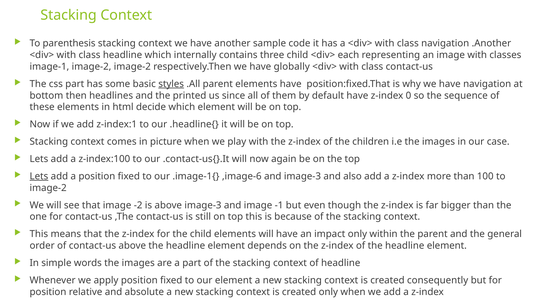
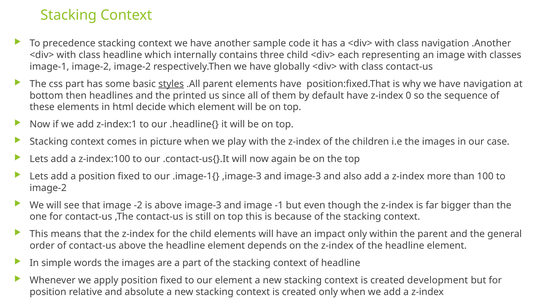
parenthesis: parenthesis -> precedence (69, 43)
Lets underline: present -> none (39, 176)
,image-6: ,image-6 -> ,image-3 (242, 176)
consequently: consequently -> development (438, 280)
